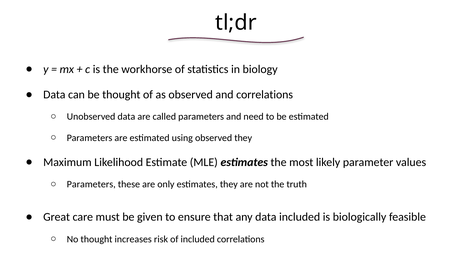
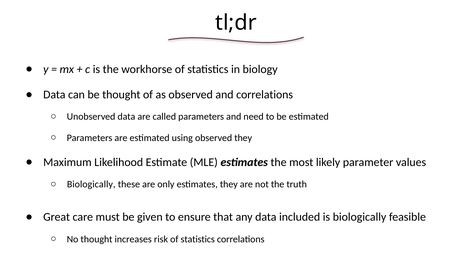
Parameters: Parameters -> Biologically (91, 185)
risk of included: included -> statistics (198, 240)
